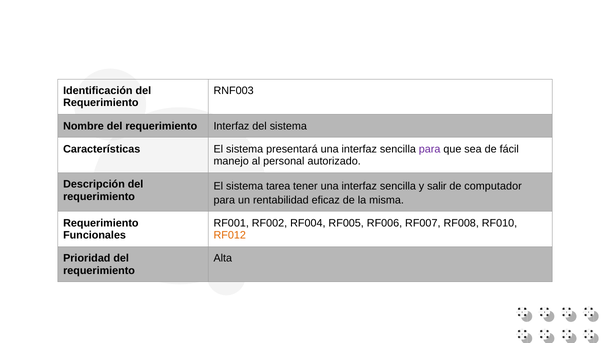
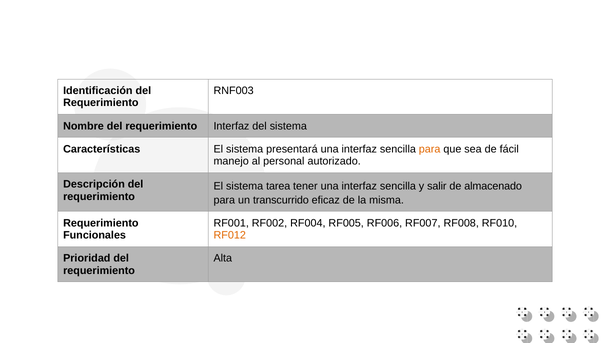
para colour: purple -> orange (430, 149)
computador: computador -> almacenado (493, 186)
rentabilidad: rentabilidad -> transcurrido (281, 200)
